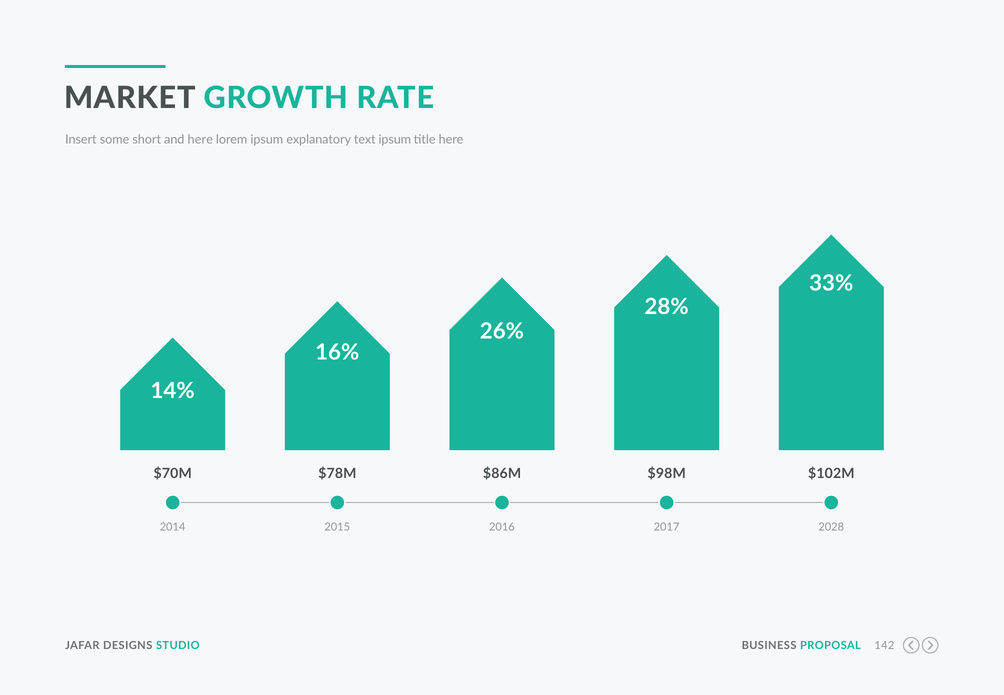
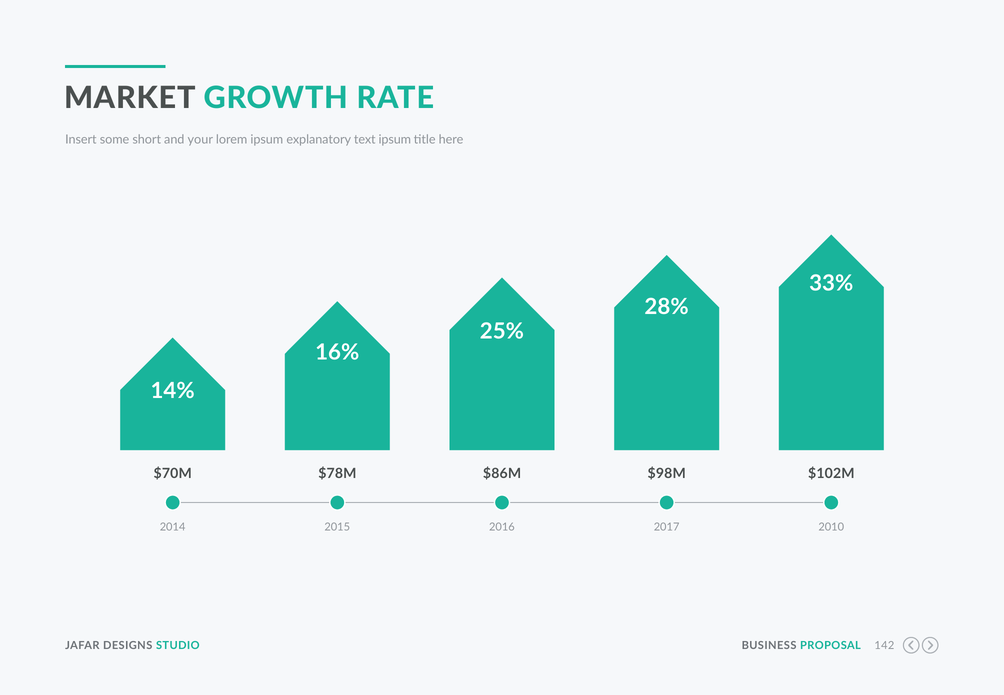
and here: here -> your (200, 140)
26%: 26% -> 25% (502, 331)
2028: 2028 -> 2010 (831, 527)
